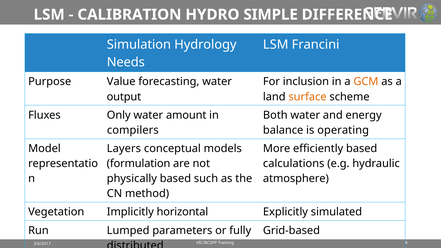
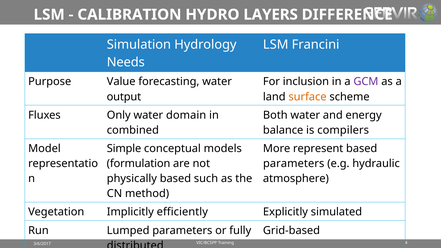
SIMPLE: SIMPLE -> LAYERS (271, 15)
GCM colour: orange -> purple (366, 82)
amount: amount -> domain (186, 115)
compilers: compilers -> combined (133, 130)
operating: operating -> compilers (343, 130)
Layers: Layers -> Simple (124, 149)
efficiently: efficiently -> represent (318, 149)
calculations: calculations -> parameters (294, 164)
horizontal: horizontal -> efficiently (182, 212)
